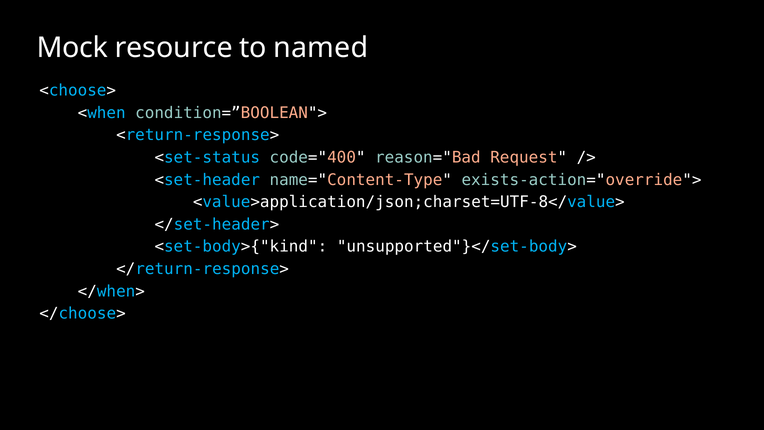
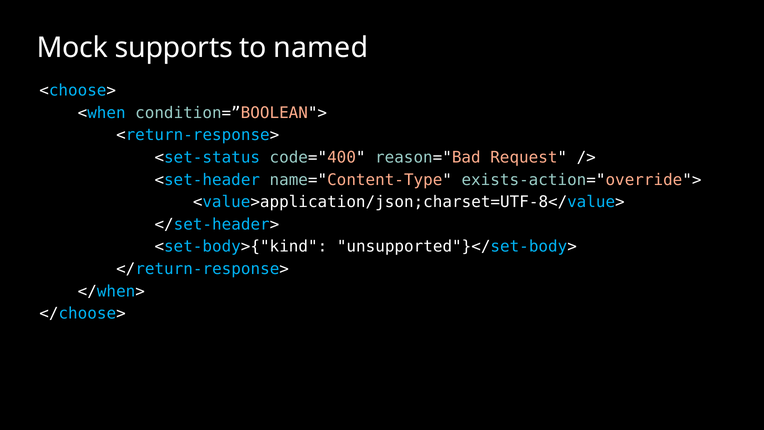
resource: resource -> supports (174, 48)
